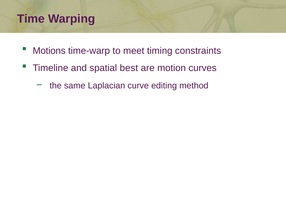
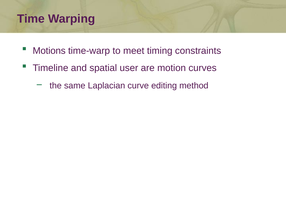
best: best -> user (129, 68)
